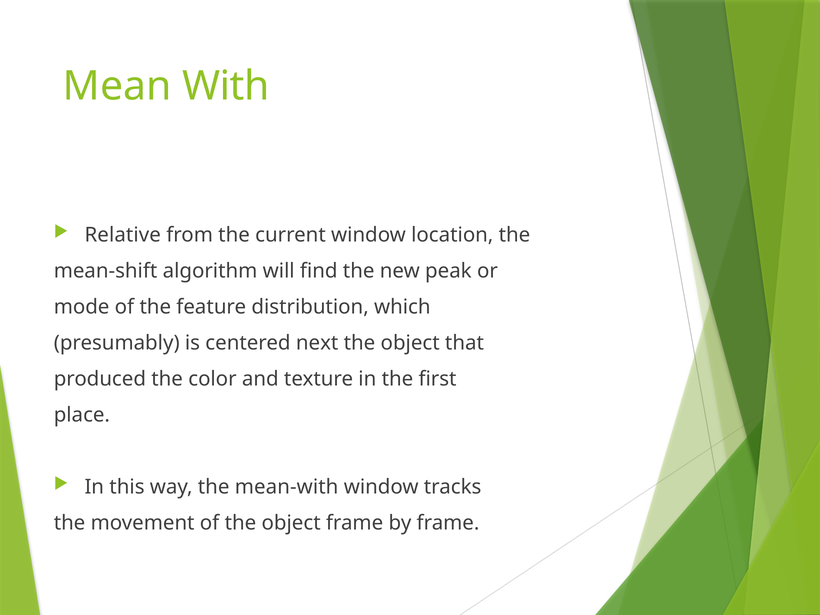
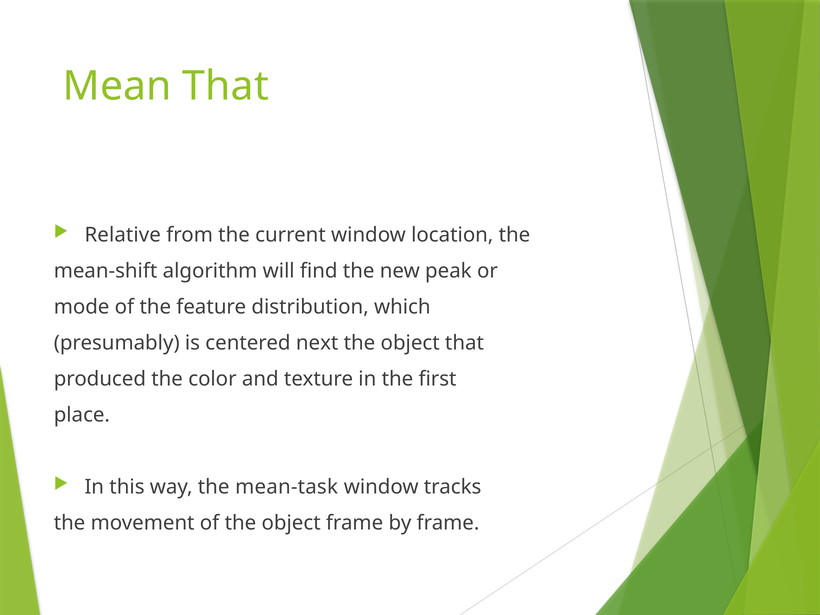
Mean With: With -> That (226, 86)
mean-with: mean-with -> mean-task (287, 487)
